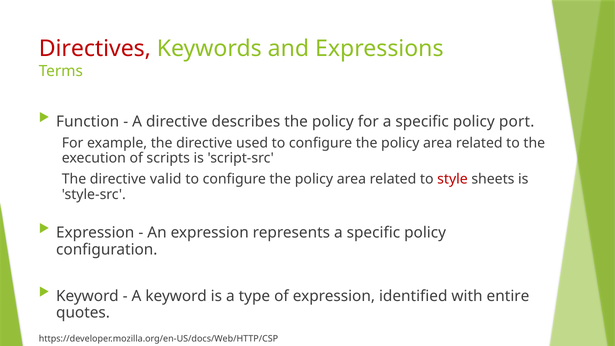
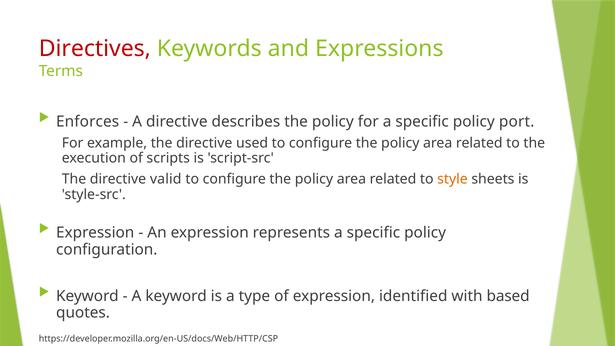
Function: Function -> Enforces (88, 122)
style colour: red -> orange (452, 179)
entire: entire -> based (508, 296)
